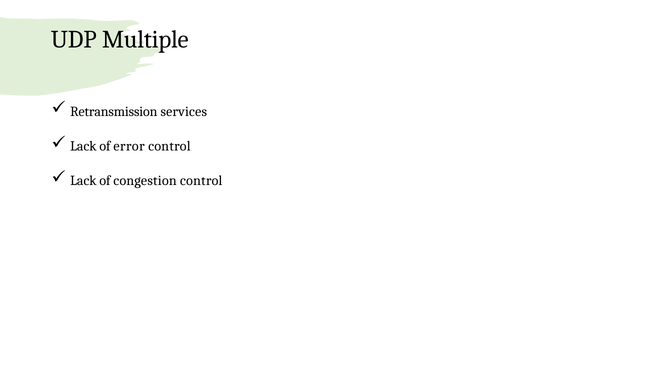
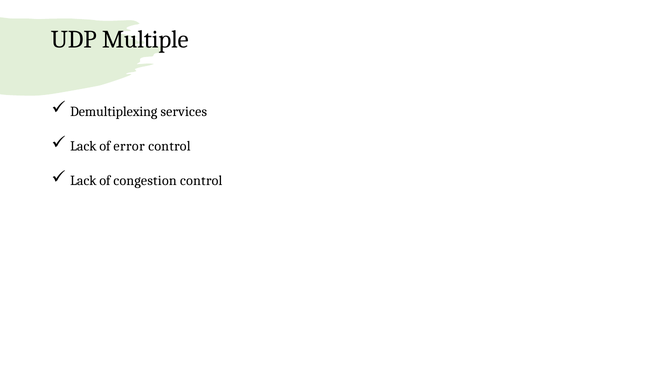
Retransmission: Retransmission -> Demultiplexing (114, 112)
